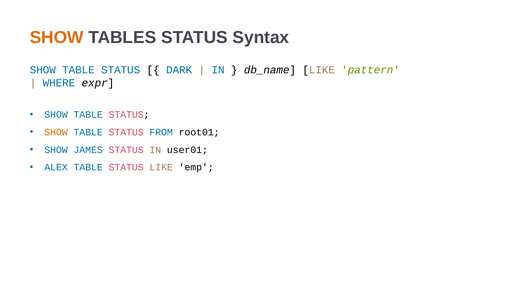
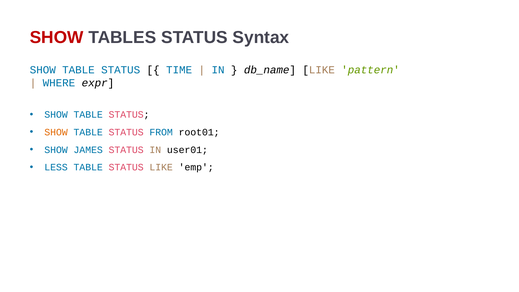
SHOW colour: orange -> red (57, 38)
DARK: DARK -> TIME (179, 70)
ALEX: ALEX -> LESS (56, 167)
